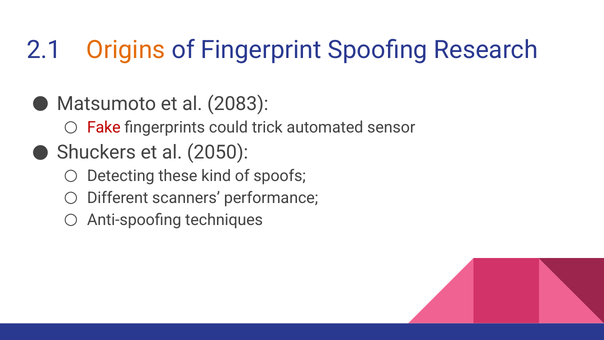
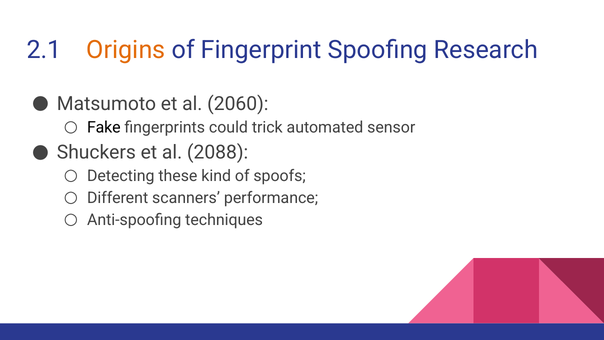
2083: 2083 -> 2060 (238, 104)
Fake colour: red -> black (104, 127)
2050: 2050 -> 2088 (218, 152)
